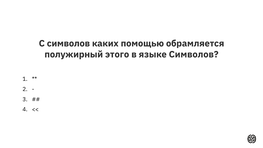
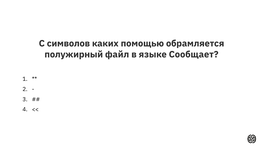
этого: этого -> файл (117, 54)
языке Символов: Символов -> Сообщает (194, 54)
